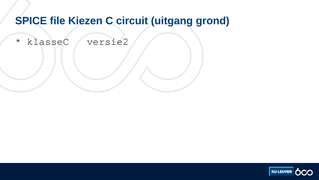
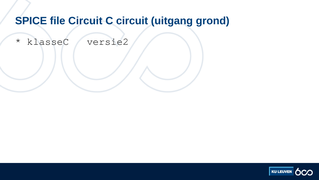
file Kiezen: Kiezen -> Circuit (85, 21)
